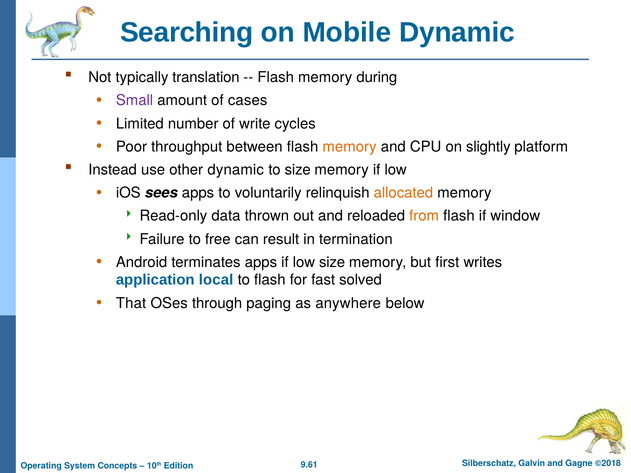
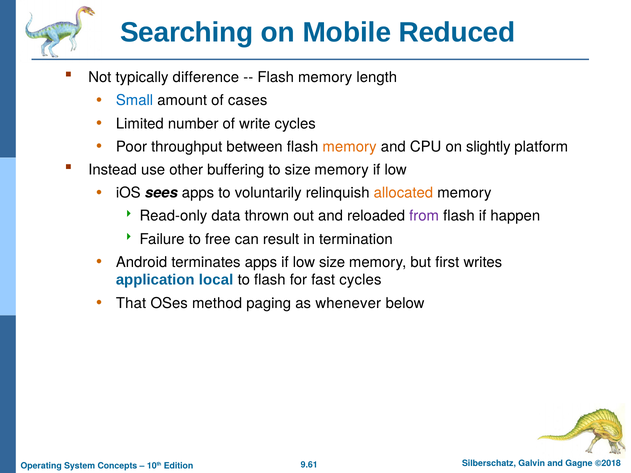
Mobile Dynamic: Dynamic -> Reduced (457, 32)
translation: translation -> difference (206, 78)
during: during -> length (377, 78)
Small colour: purple -> blue (135, 101)
other dynamic: dynamic -> buffering (236, 170)
from colour: orange -> purple (424, 216)
window: window -> happen (515, 216)
fast solved: solved -> cycles (360, 280)
through: through -> method (217, 303)
anywhere: anywhere -> whenever (348, 303)
